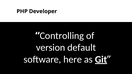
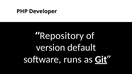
Controlling: Controlling -> Repository (62, 36)
here: here -> runs (73, 60)
